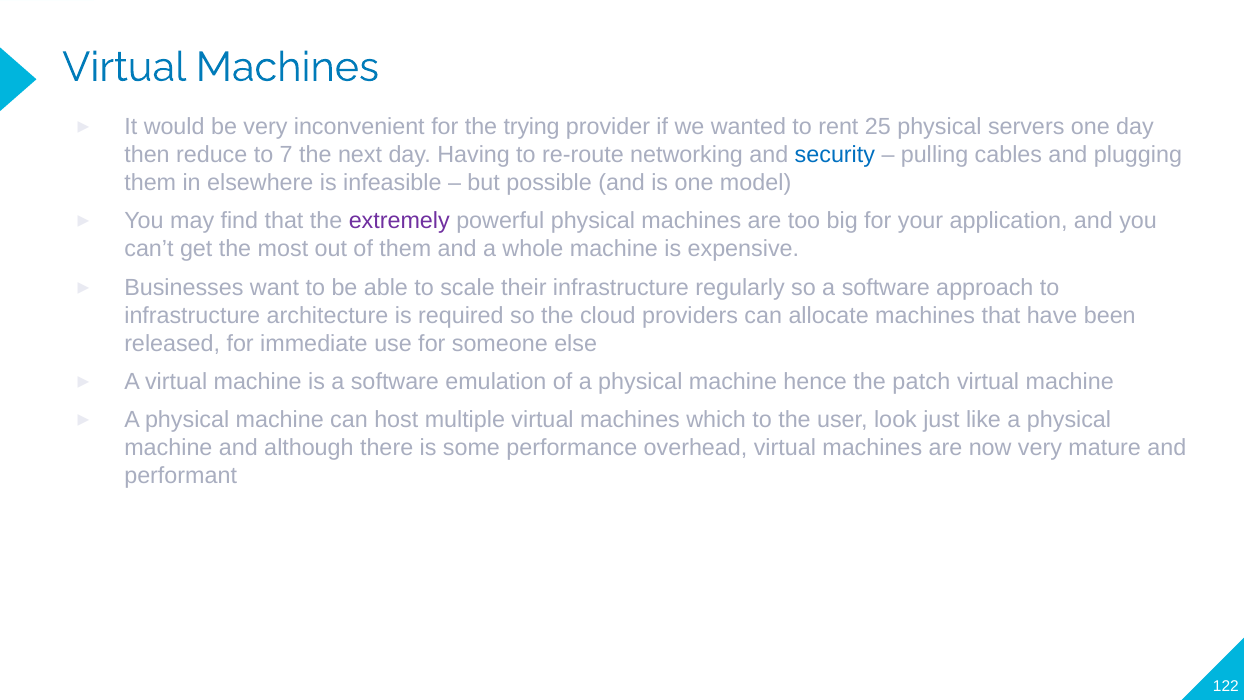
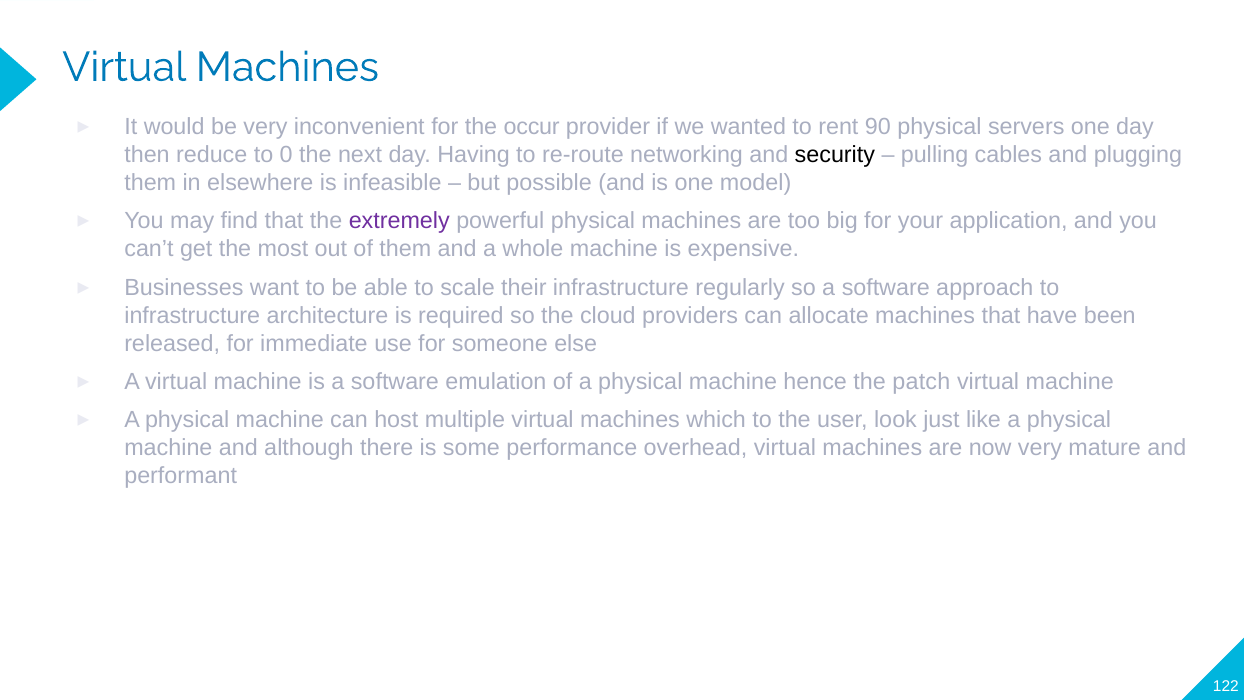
trying: trying -> occur (532, 127)
25: 25 -> 90 (878, 127)
7: 7 -> 0 (286, 155)
security colour: blue -> black (835, 155)
